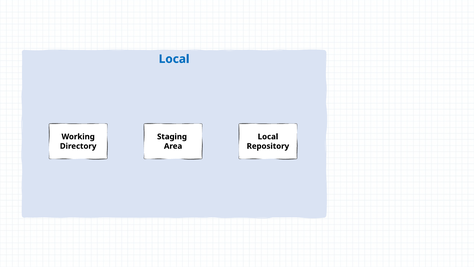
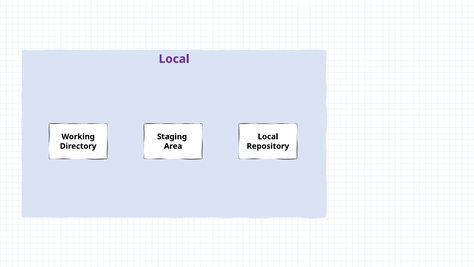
Local colour: blue -> purple (174, 59)
